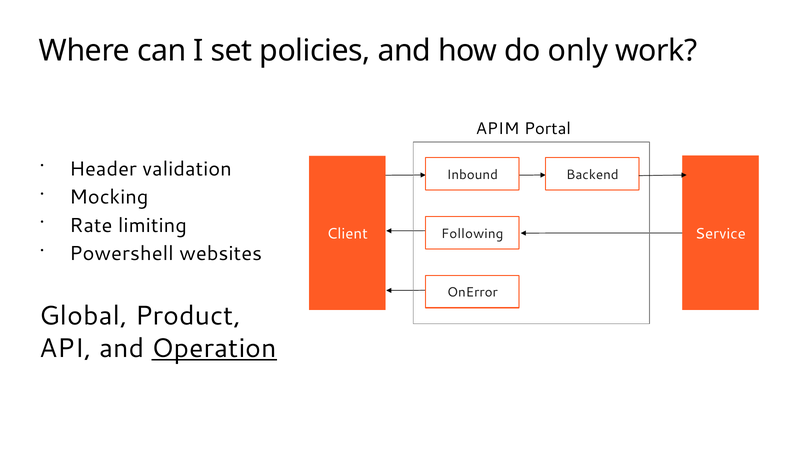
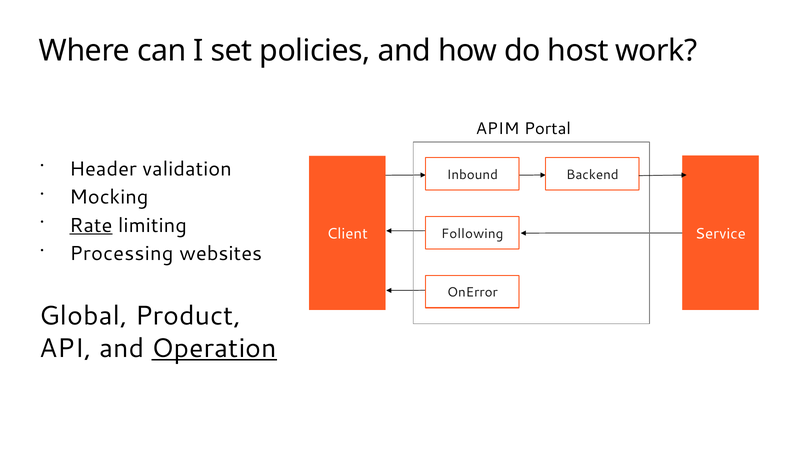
only: only -> host (578, 51)
Rate underline: none -> present (91, 225)
Powershell: Powershell -> Processing (121, 254)
